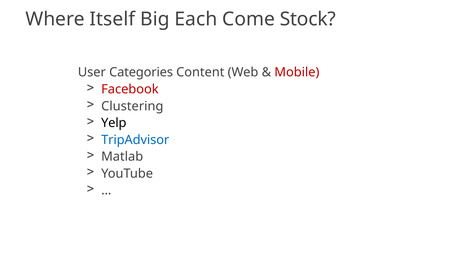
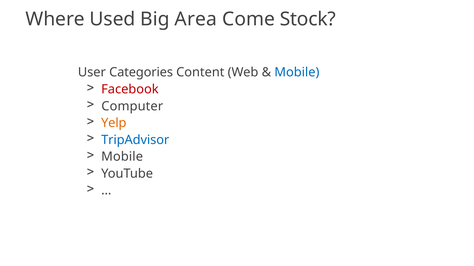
Itself: Itself -> Used (112, 19)
Each: Each -> Area (196, 19)
Mobile colour: red -> blue (297, 73)
Clustering: Clustering -> Computer (132, 106)
Yelp colour: black -> orange (114, 123)
Matlab: Matlab -> Mobile (122, 157)
